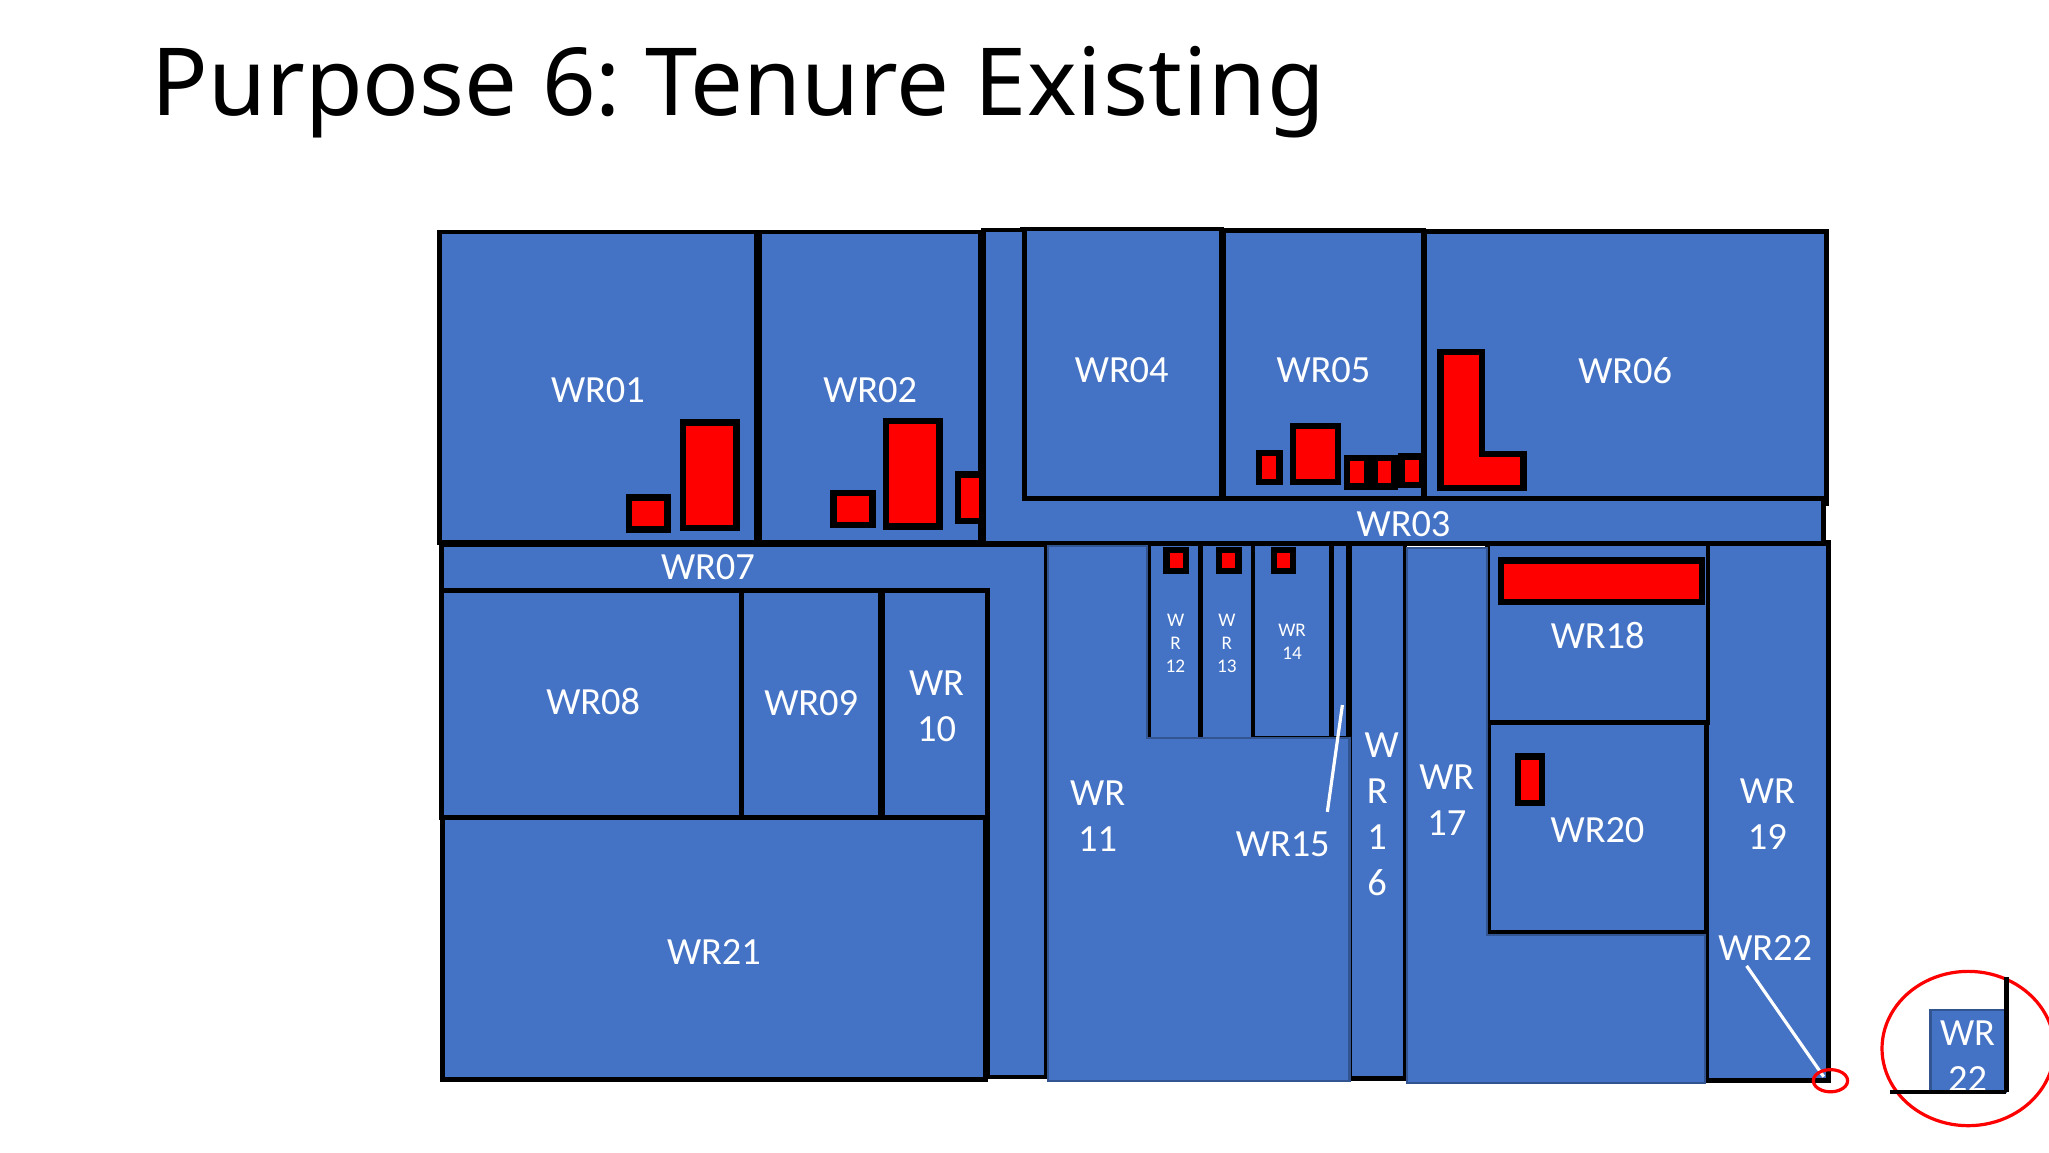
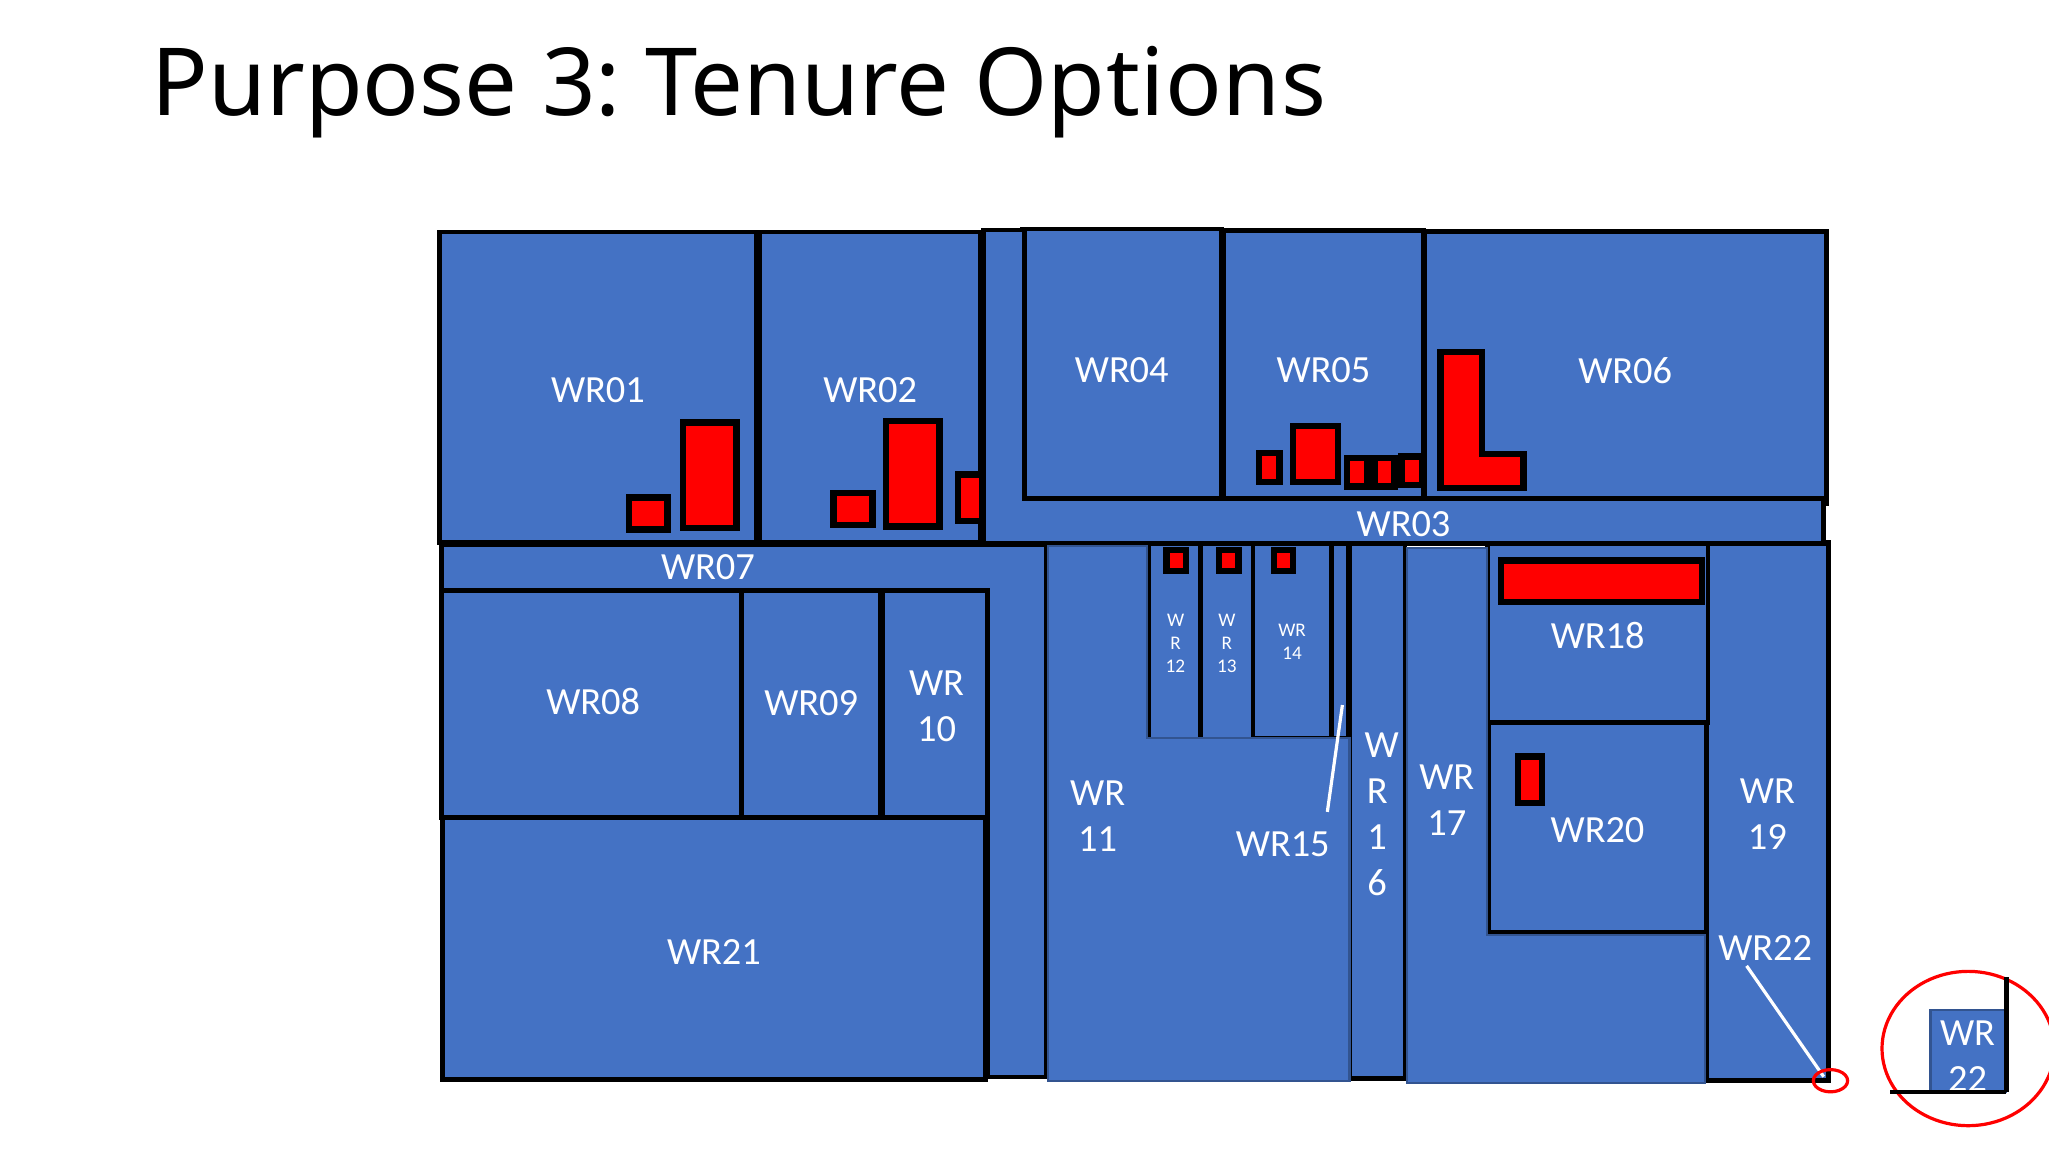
Purpose 6: 6 -> 3 (581, 85)
Existing: Existing -> Options (1150, 85)
